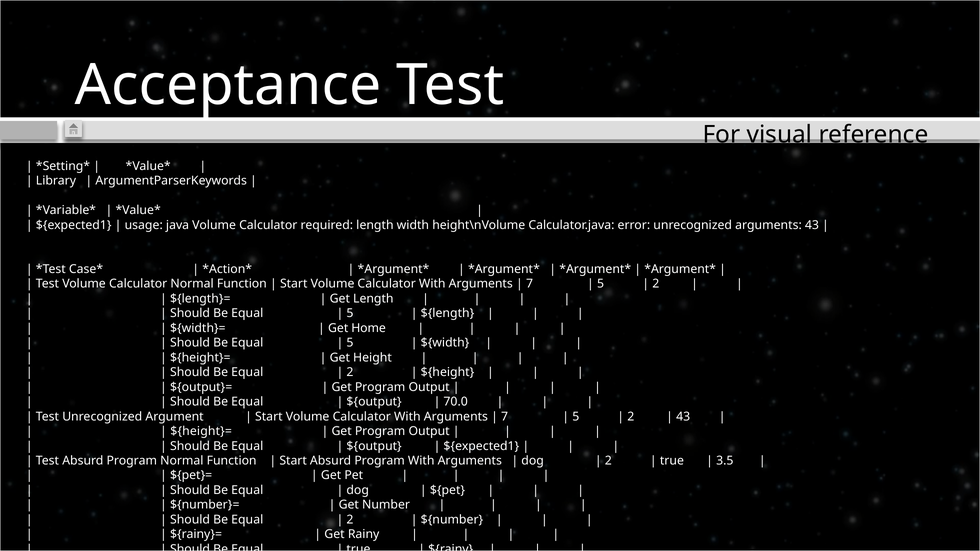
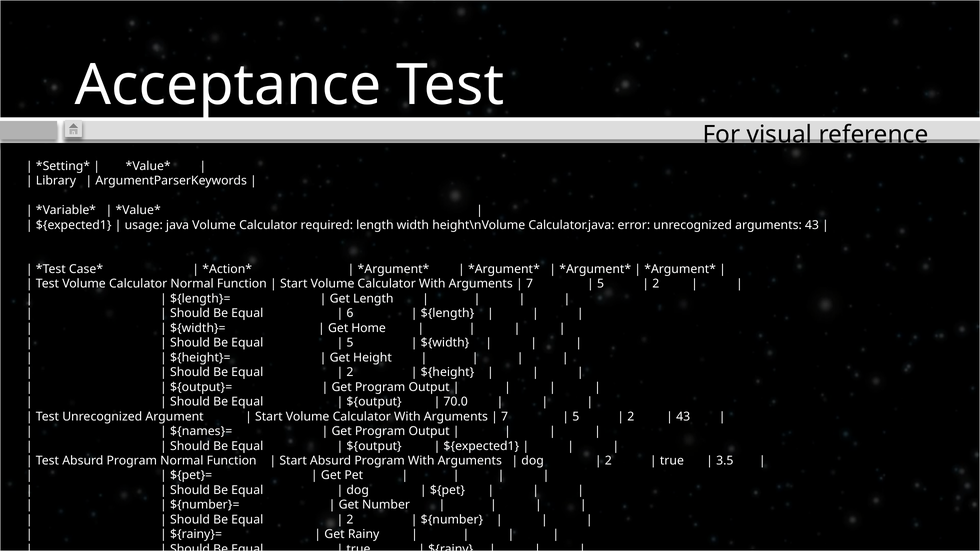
5: 5 -> 6 (350, 314)
${height}=: ${height}= -> ${names}= (201, 431)
